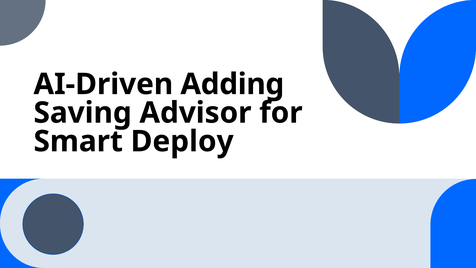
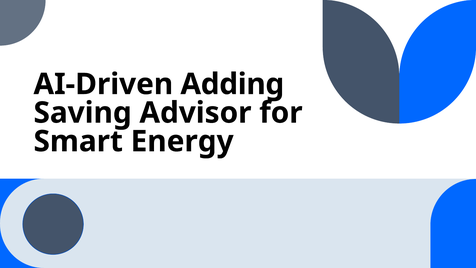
Deploy: Deploy -> Energy (182, 141)
